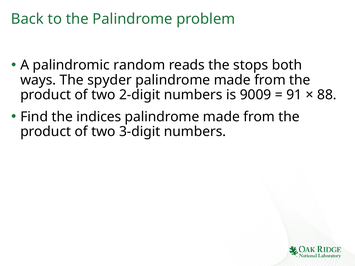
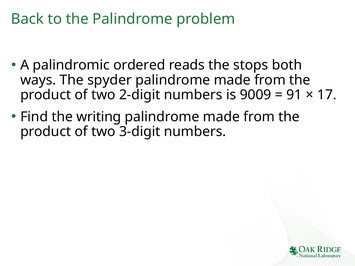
random: random -> ordered (139, 65)
88: 88 -> 17 (327, 95)
indices: indices -> writing (99, 117)
